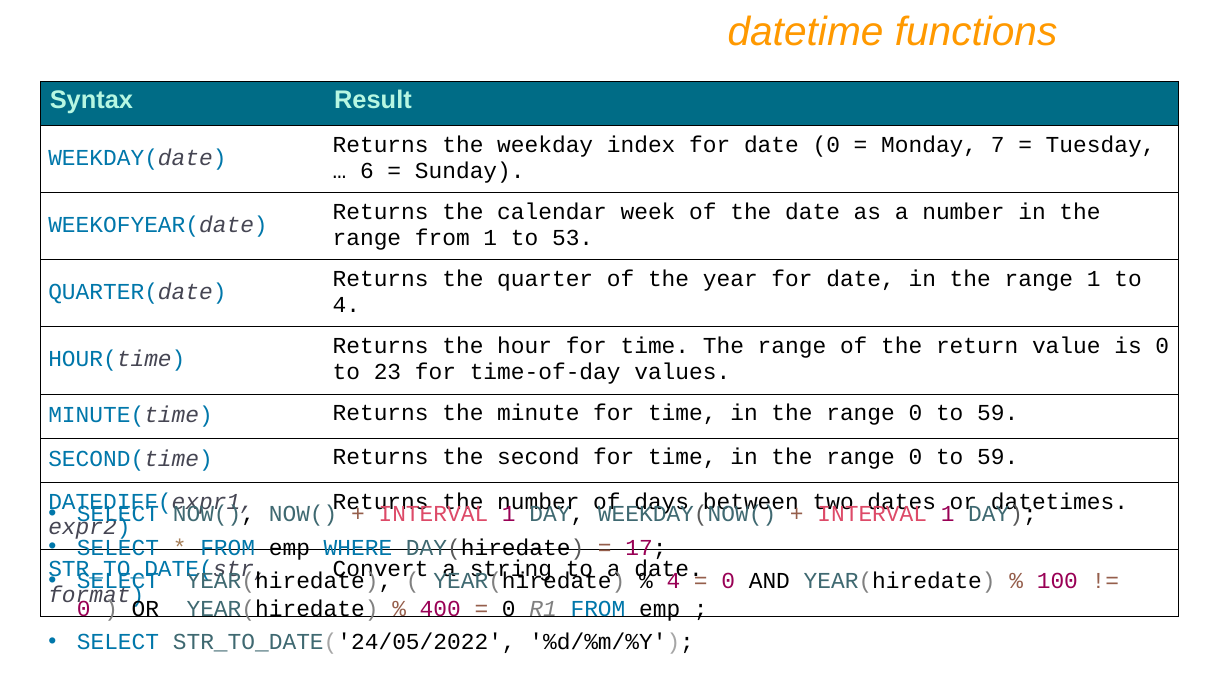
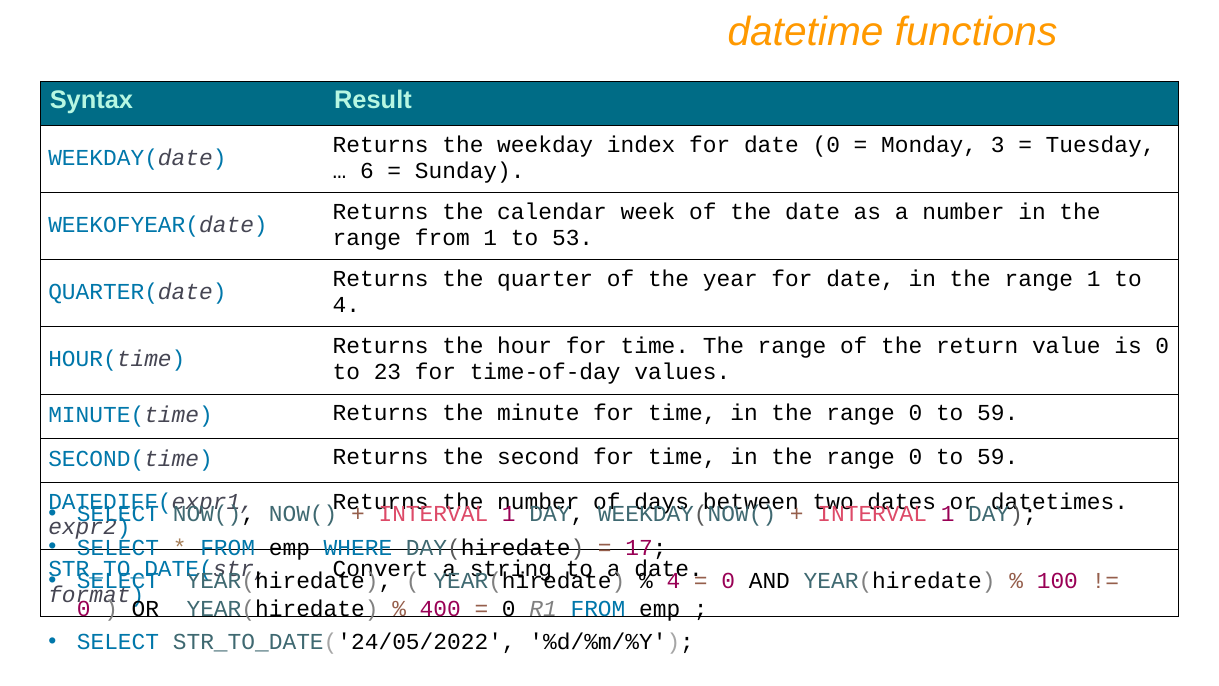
7: 7 -> 3 (998, 145)
